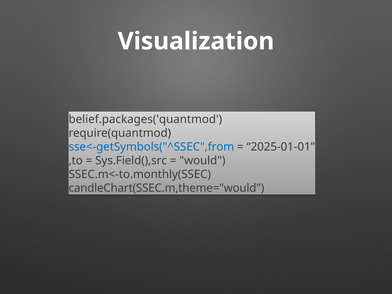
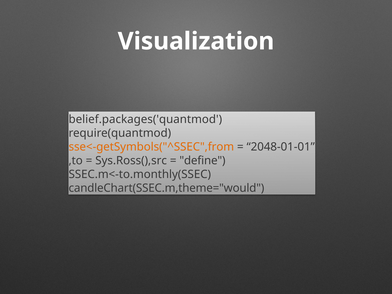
sse<-getSymbols("^SSEC",from colour: blue -> orange (151, 147)
2025-01-01: 2025-01-01 -> 2048-01-01 (281, 147)
Sys.Field(),src: Sys.Field(),src -> Sys.Ross(),src (131, 161)
would: would -> define (202, 161)
